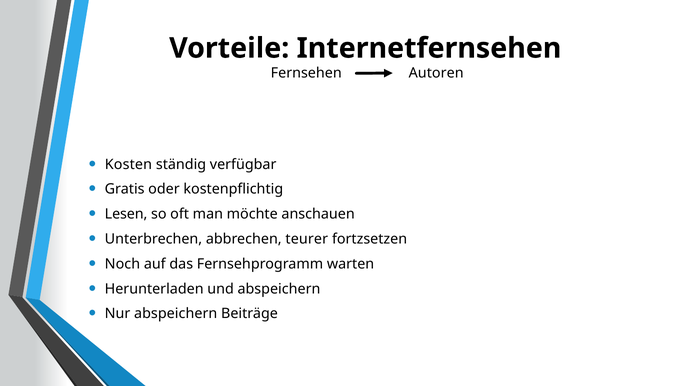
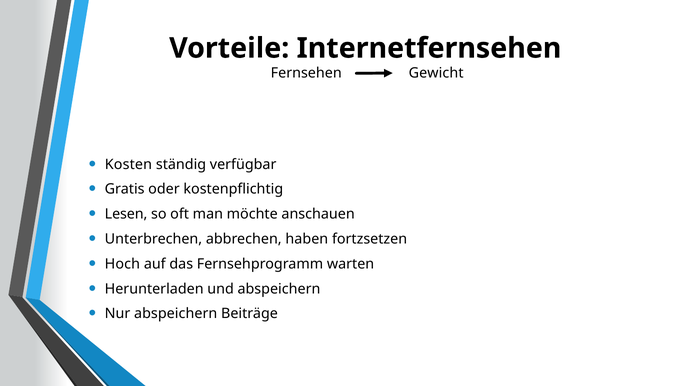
Autoren: Autoren -> Gewicht (436, 73)
teurer: teurer -> haben (307, 239)
Noch: Noch -> Hoch (122, 264)
